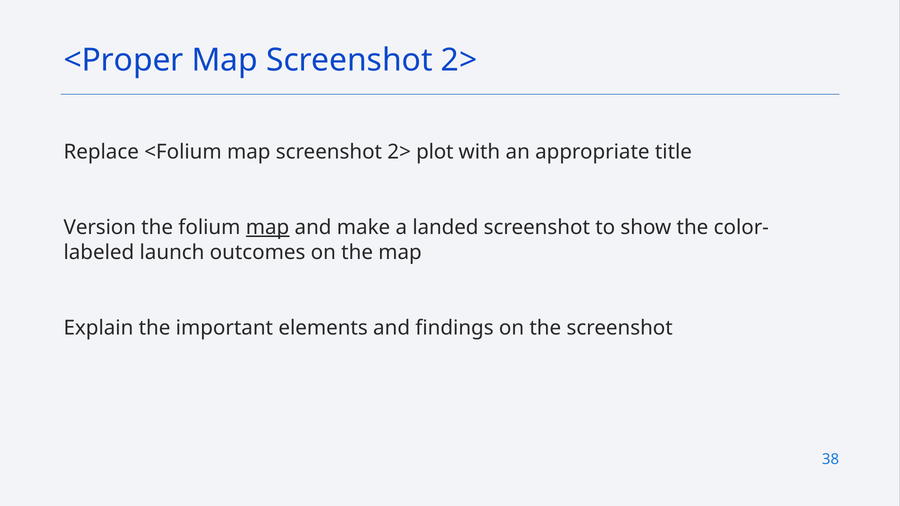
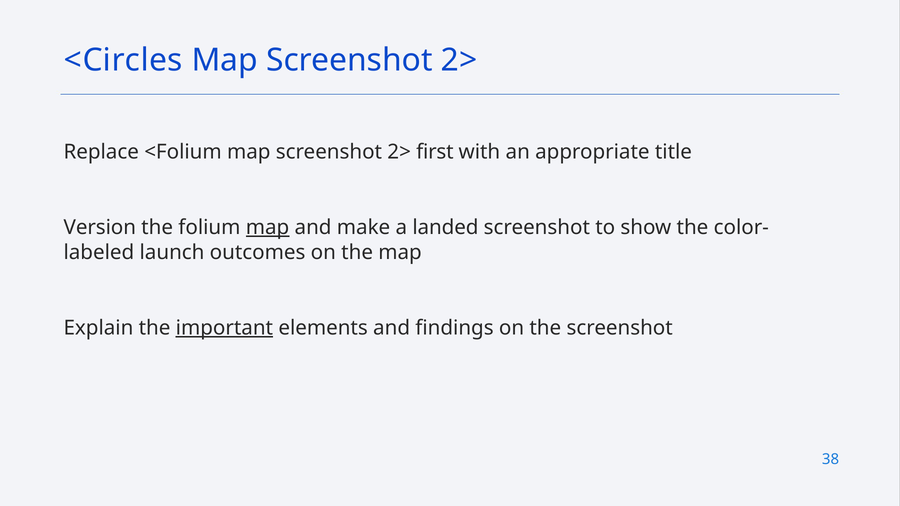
<Proper: <Proper -> <Circles (123, 60)
plot: plot -> first (435, 152)
important underline: none -> present (224, 328)
